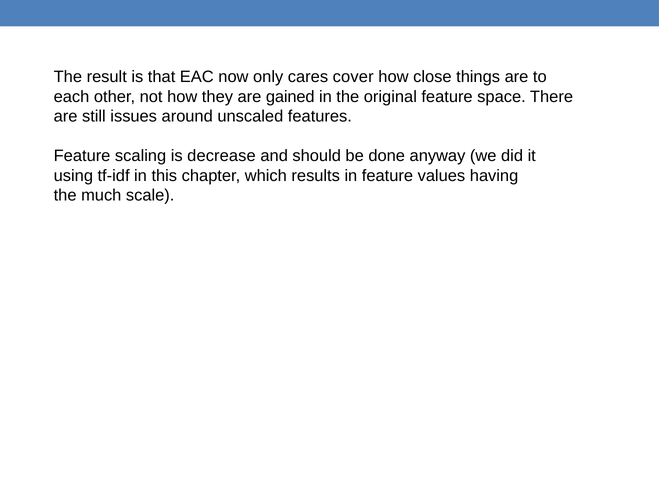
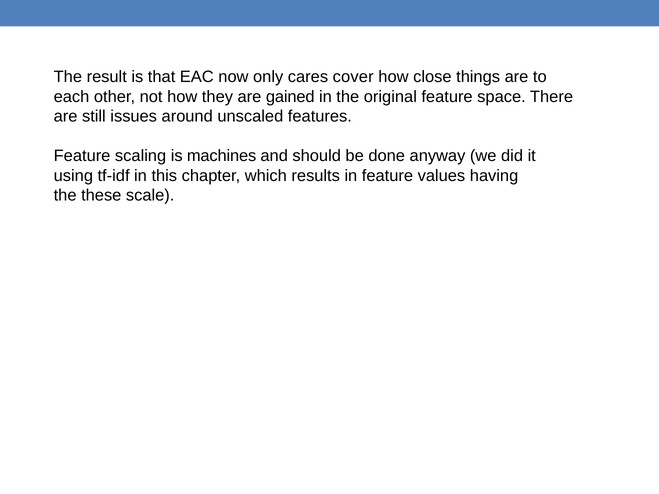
decrease: decrease -> machines (222, 156)
much: much -> these (101, 196)
